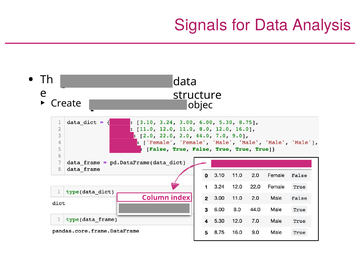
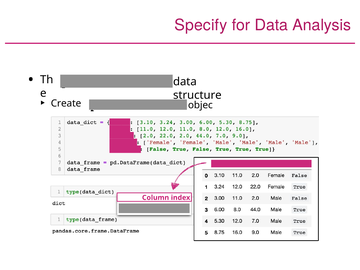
Signals: Signals -> Specify (201, 25)
